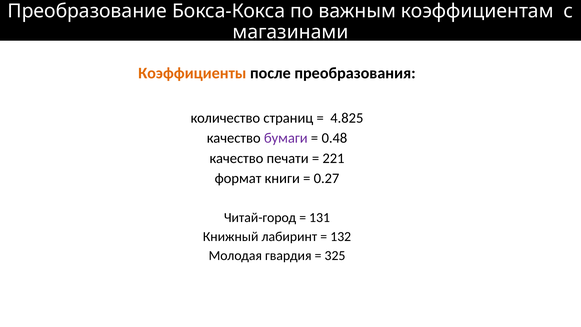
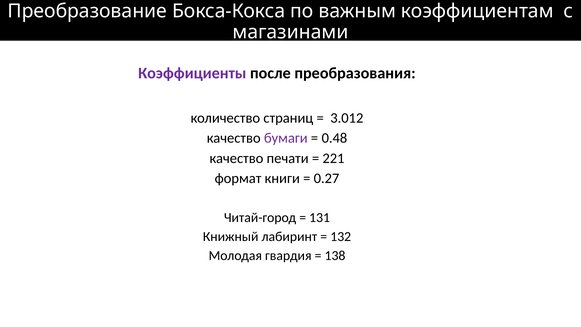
Коэффициенты colour: orange -> purple (192, 73)
4.825: 4.825 -> 3.012 (347, 118)
325: 325 -> 138 (335, 255)
